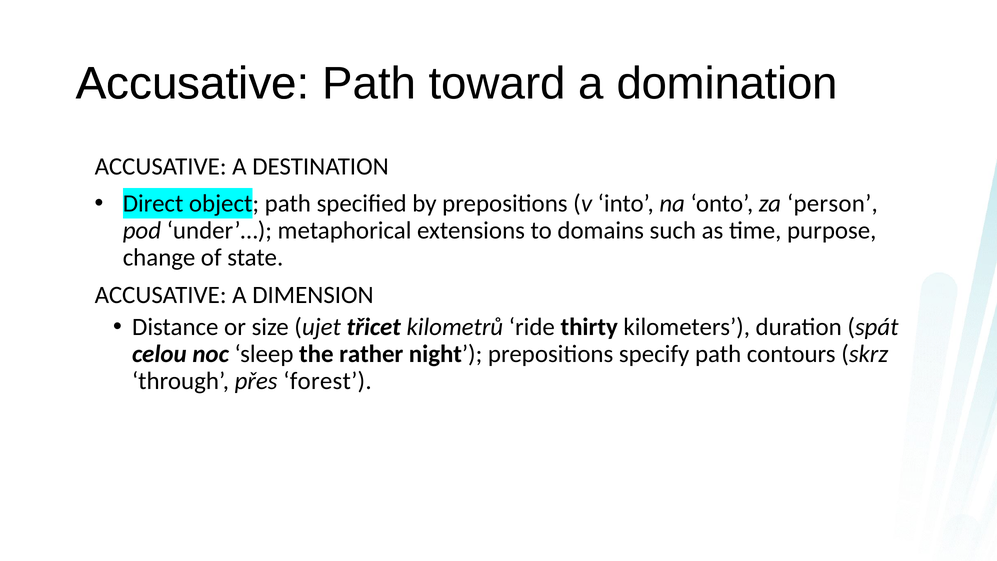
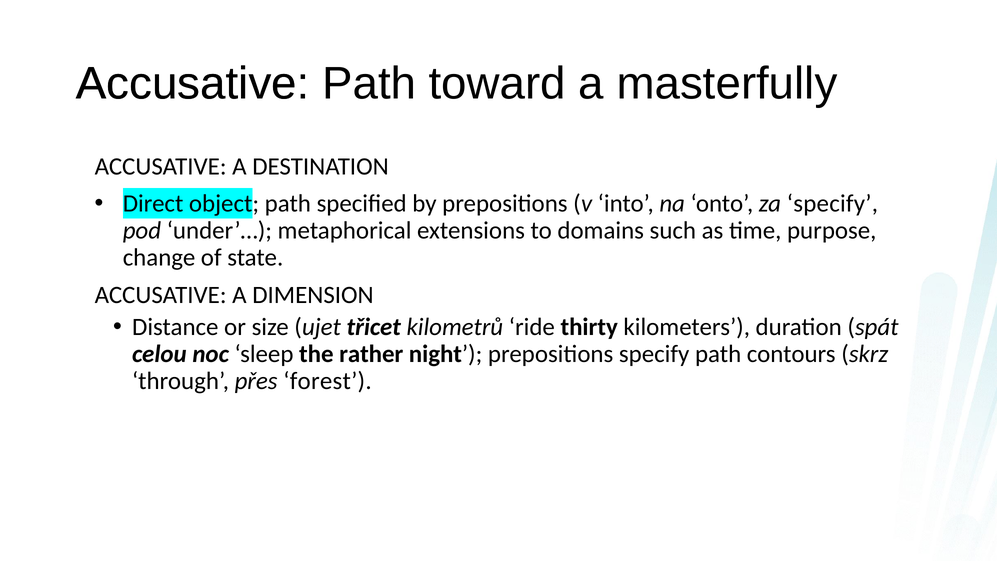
domination: domination -> masterfully (727, 84)
za person: person -> specify (832, 204)
